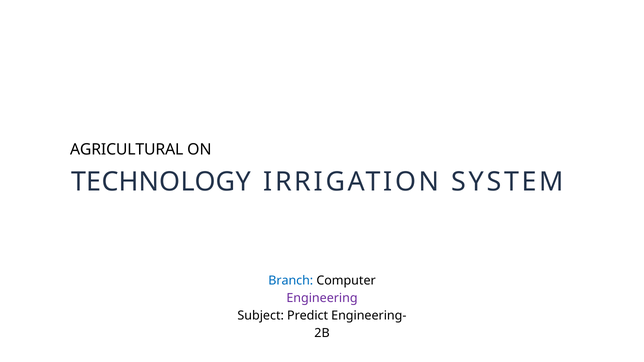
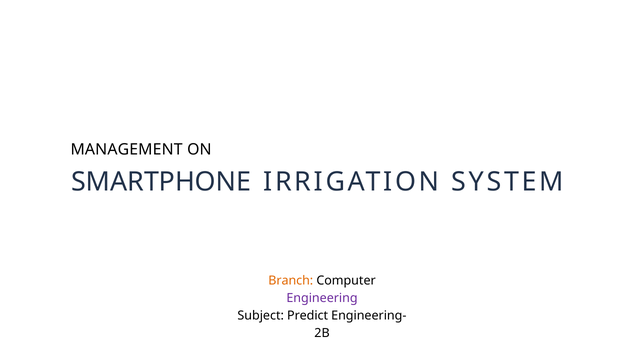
AGRICULTURAL: AGRICULTURAL -> MANAGEMENT (127, 150)
TECHNOLOGY: TECHNOLOGY -> SMARTPHONE (161, 182)
Branch colour: blue -> orange (291, 281)
